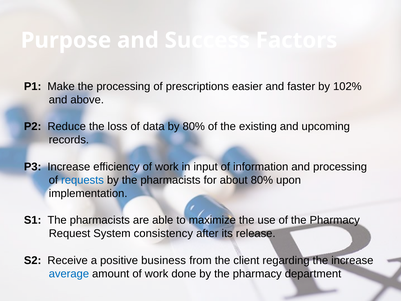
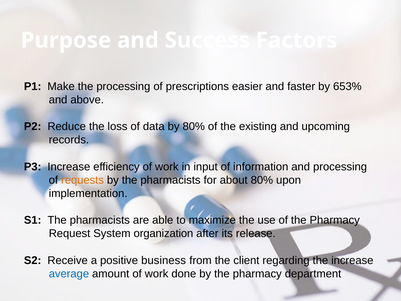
102%: 102% -> 653% (347, 86)
requests colour: blue -> orange (83, 180)
consistency: consistency -> organization (163, 233)
